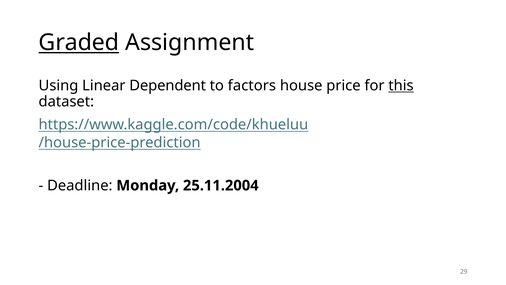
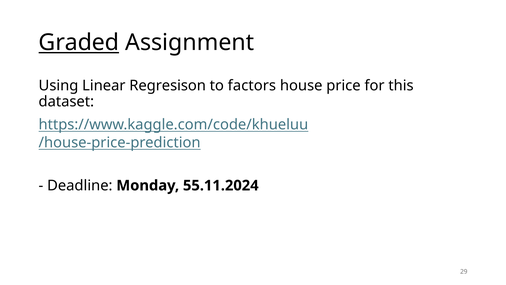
Dependent: Dependent -> Regresison (168, 86)
this underline: present -> none (401, 86)
25.11.2004: 25.11.2004 -> 55.11.2024 (221, 185)
